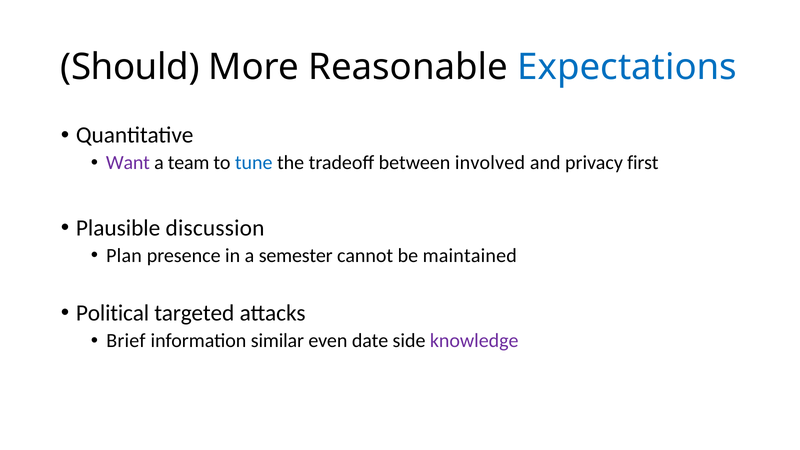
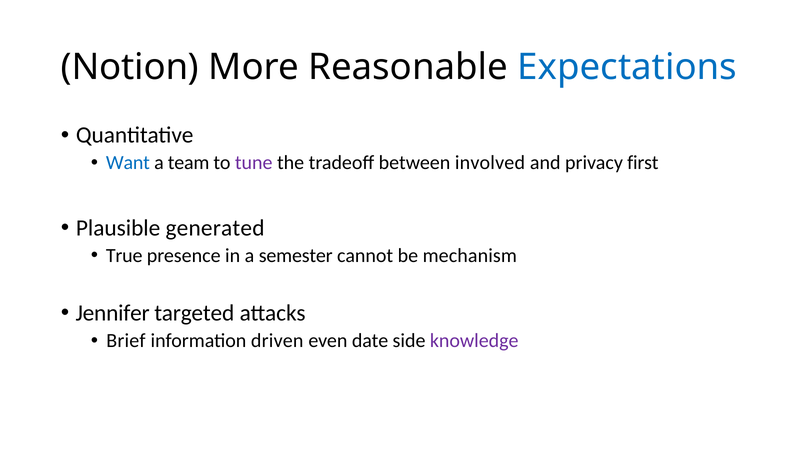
Should: Should -> Notion (130, 67)
Want colour: purple -> blue (128, 163)
tune colour: blue -> purple (254, 163)
discussion: discussion -> generated (215, 228)
Plan: Plan -> True (124, 256)
maintained: maintained -> mechanism (470, 256)
Political: Political -> Jennifer (113, 313)
similar: similar -> driven (277, 341)
